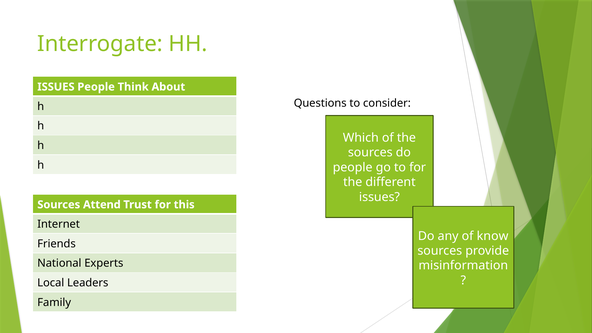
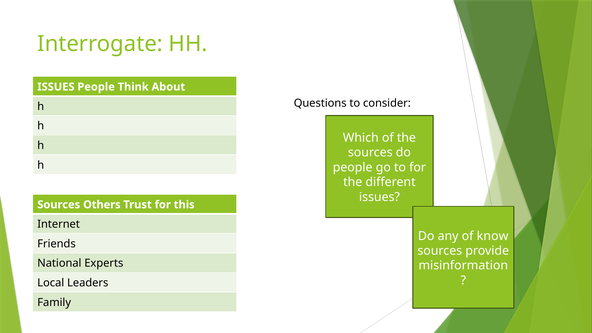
Attend: Attend -> Others (102, 205)
